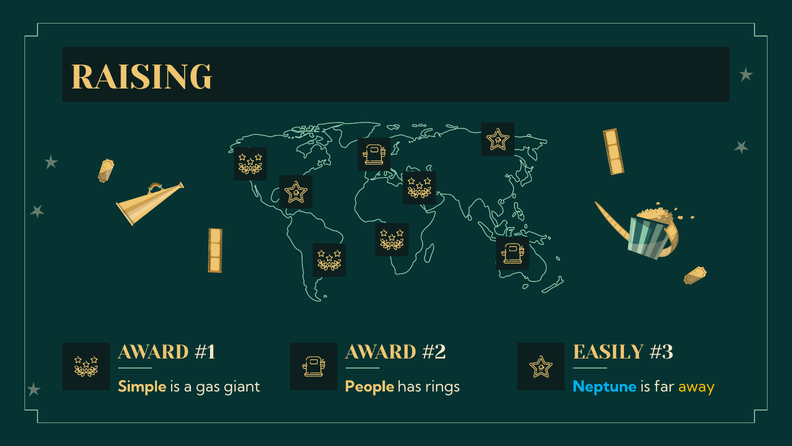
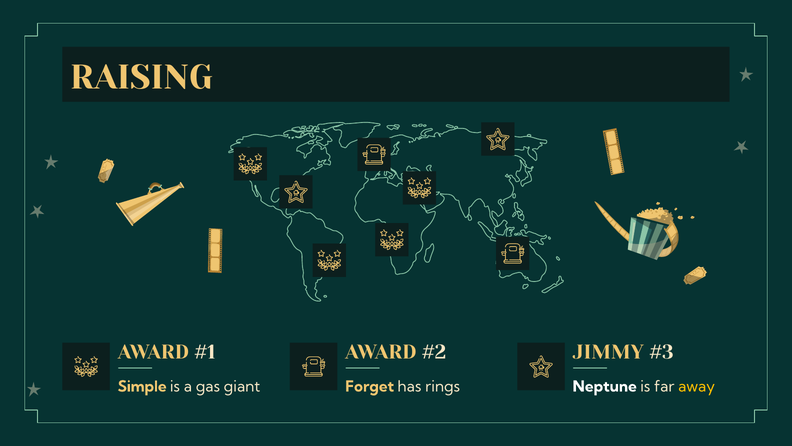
EASILY: EASILY -> JIMMY (608, 352)
People: People -> Forget (370, 386)
Neptune colour: light blue -> white (605, 386)
